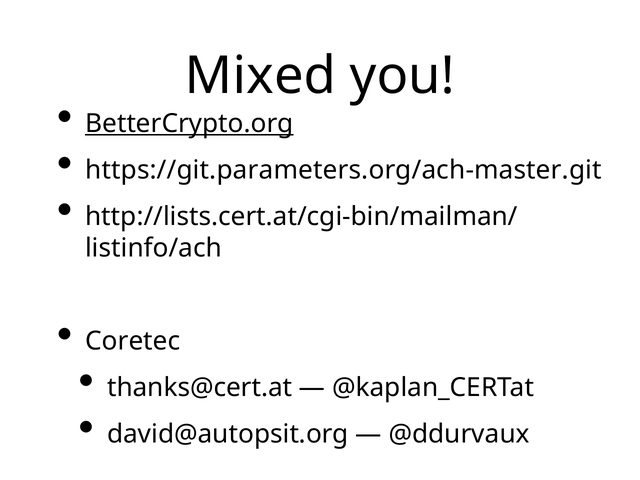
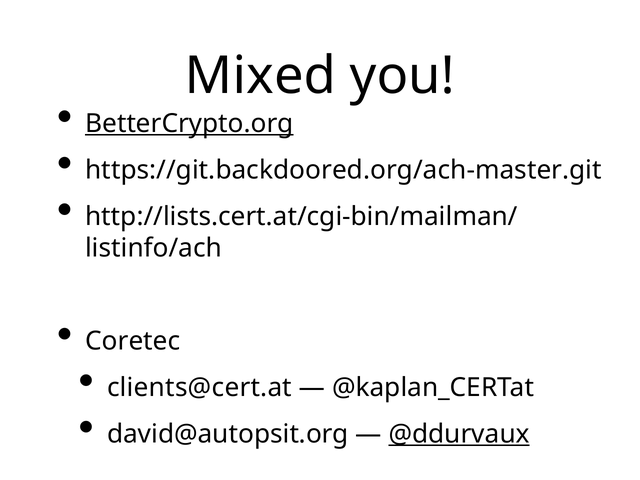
https://git.parameters.org/ach-master.git: https://git.parameters.org/ach-master.git -> https://git.backdoored.org/ach-master.git (343, 170)
thanks@cert.at: thanks@cert.at -> clients@cert.at (200, 387)
@ddurvaux underline: none -> present (459, 434)
